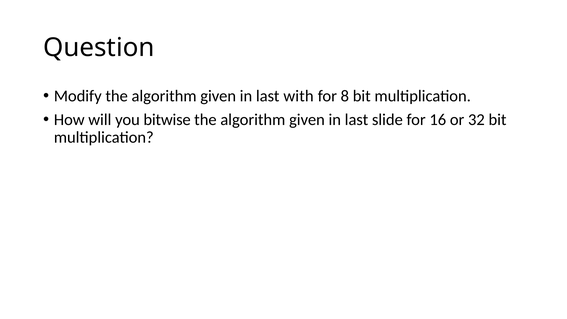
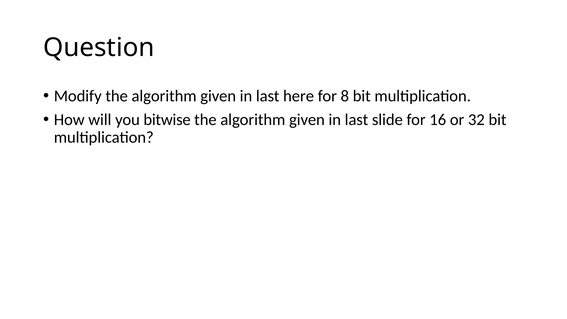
with: with -> here (299, 96)
